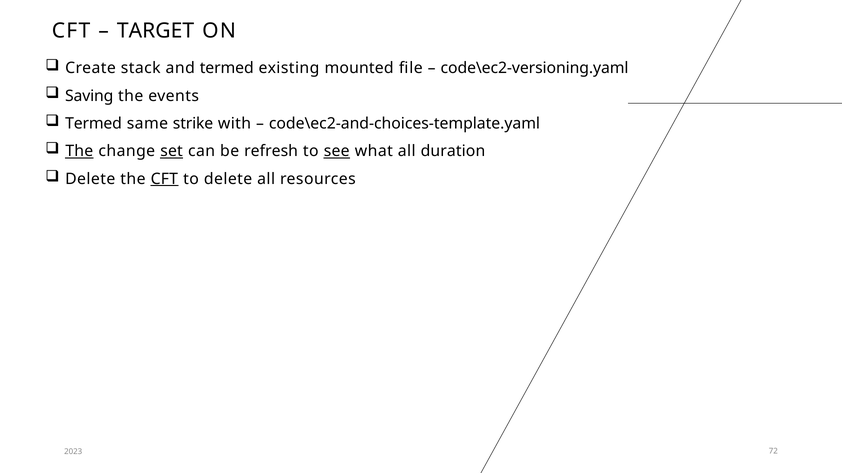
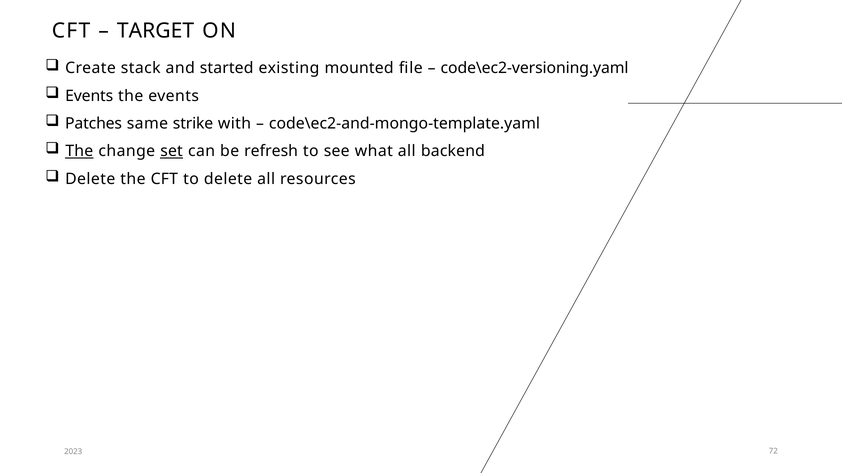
and termed: termed -> started (227, 68)
Saving: Saving -> Events (89, 96)
Termed: Termed -> Patches (94, 124)
code\ec2-and-choices-template.yaml: code\ec2-and-choices-template.yaml -> code\ec2-and-mongo-template.yaml (404, 124)
see underline: present -> none (337, 151)
duration: duration -> backend (453, 151)
CFT underline: present -> none (164, 179)
